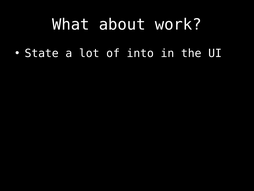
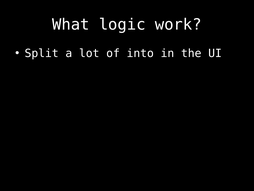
about: about -> logic (122, 25)
State: State -> Split (42, 53)
